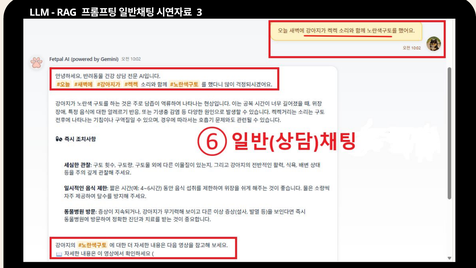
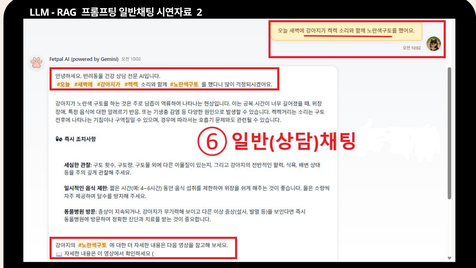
3: 3 -> 2 (199, 12)
